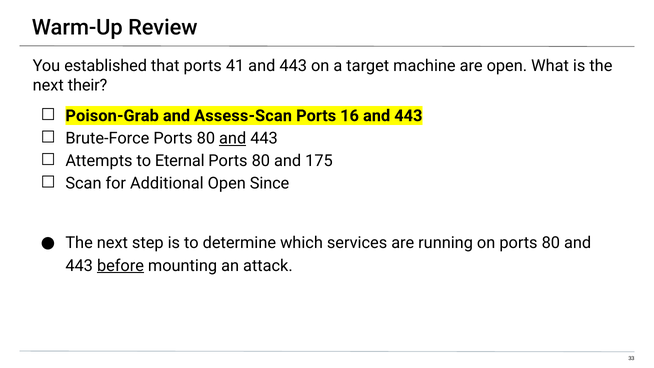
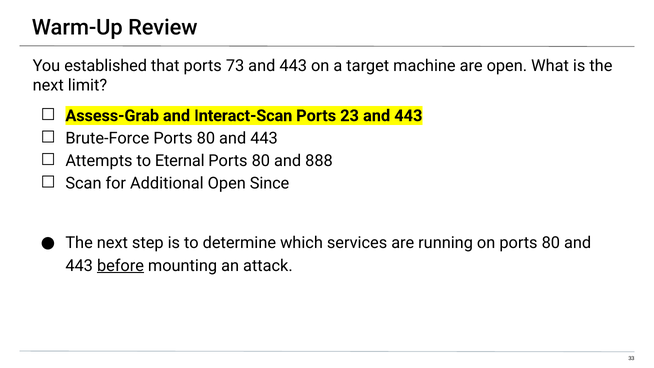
41: 41 -> 73 (235, 66)
their: their -> limit (88, 85)
Poison-Grab: Poison-Grab -> Assess-Grab (112, 116)
Assess-Scan: Assess-Scan -> Interact-Scan (243, 116)
16: 16 -> 23 (350, 116)
and underline: present -> none (233, 138)
175: 175 -> 888 (319, 161)
